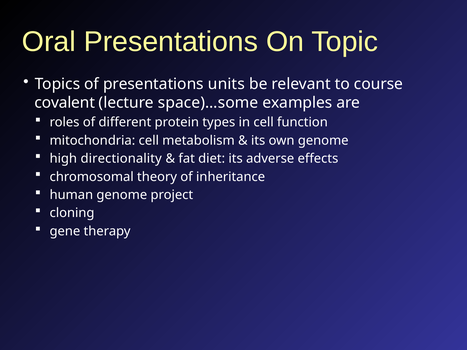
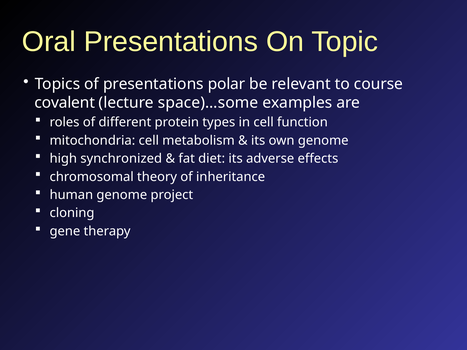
units: units -> polar (227, 84)
directionality: directionality -> synchronized (121, 159)
